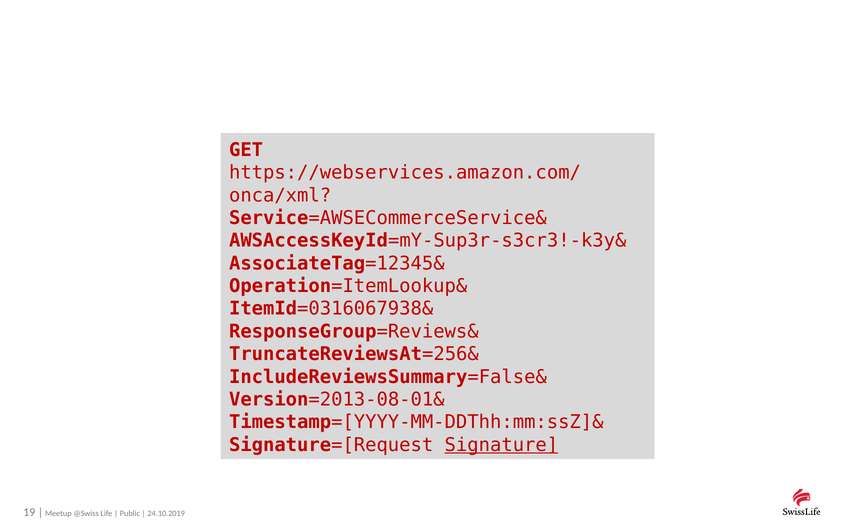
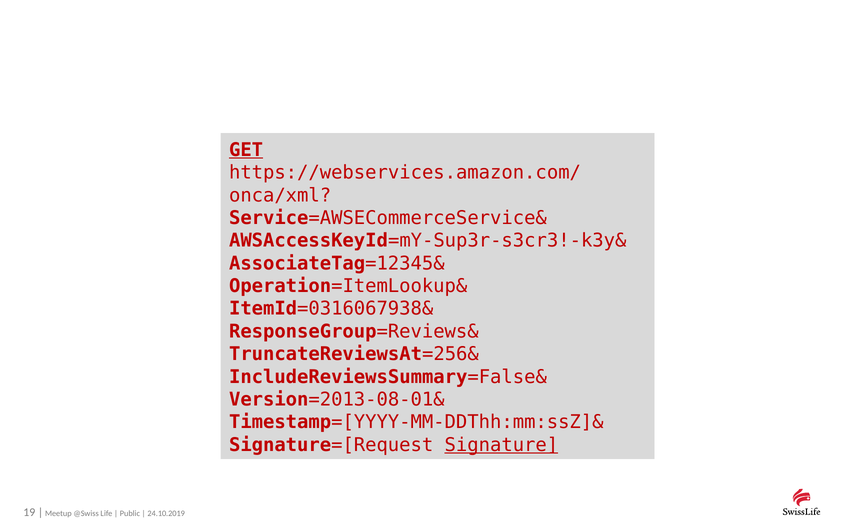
GET underline: none -> present (246, 150)
